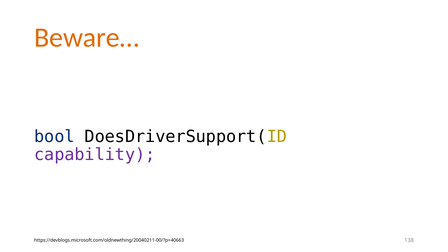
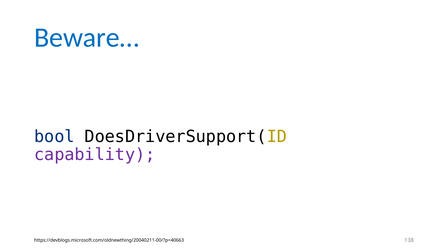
Beware… colour: orange -> blue (87, 38)
